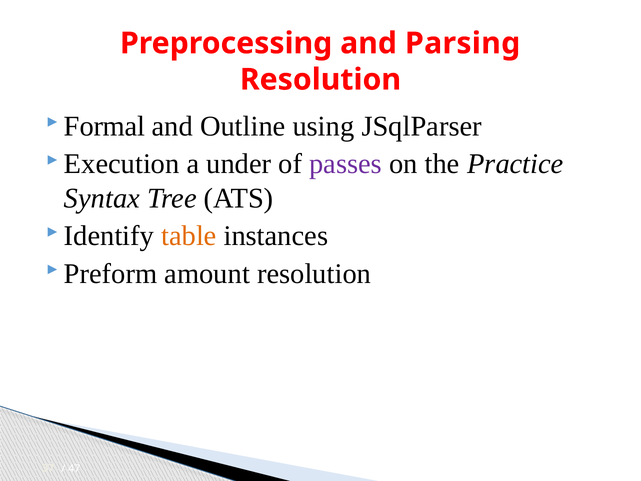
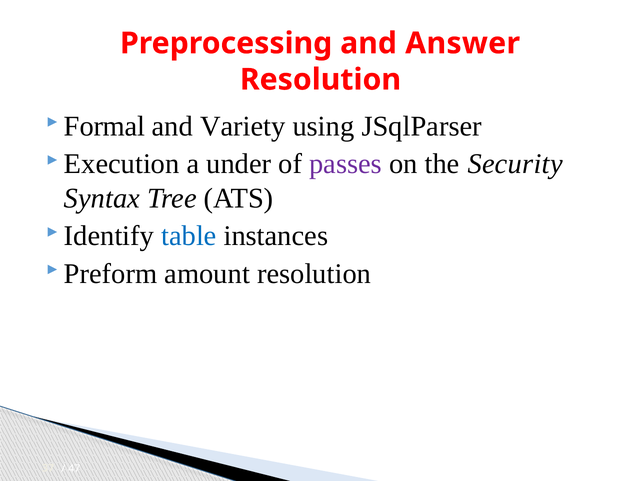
Parsing: Parsing -> Answer (463, 43)
Outline: Outline -> Variety (243, 126)
Practice: Practice -> Security (515, 164)
table colour: orange -> blue (189, 236)
